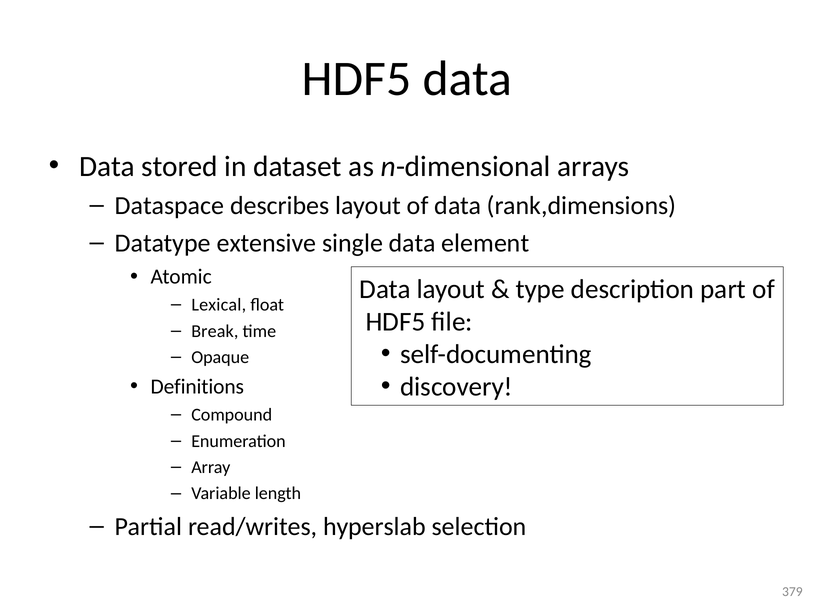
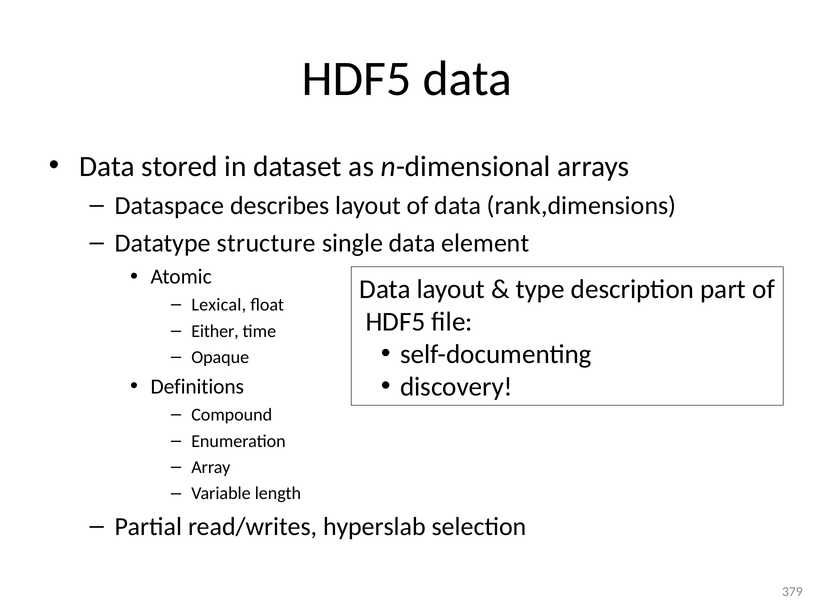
extensive: extensive -> structure (266, 243)
Break: Break -> Either (215, 331)
